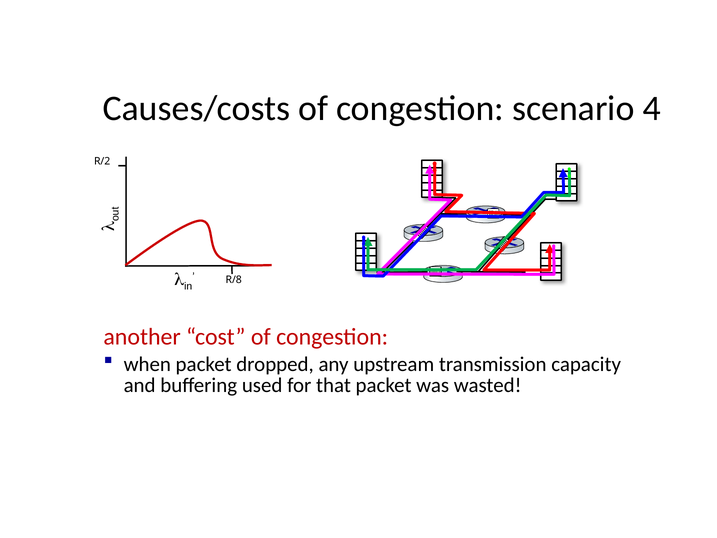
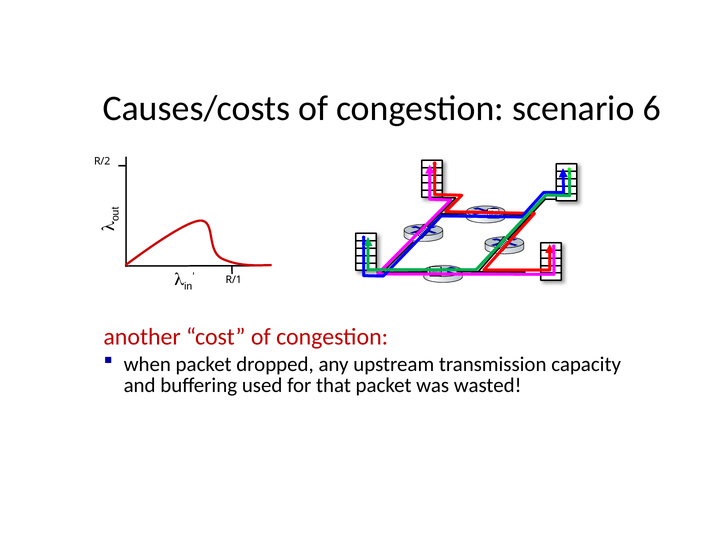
4: 4 -> 6 (652, 108)
R/8: R/8 -> R/1 (234, 280)
